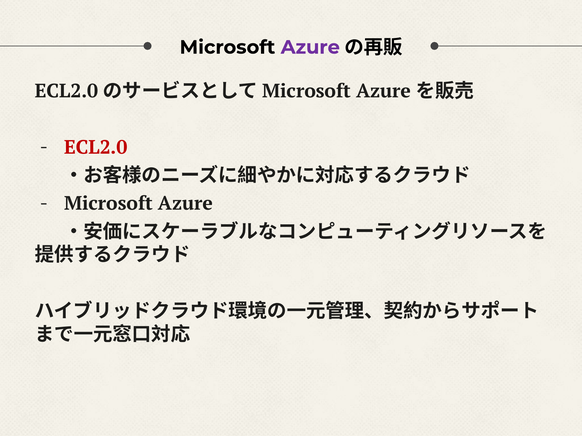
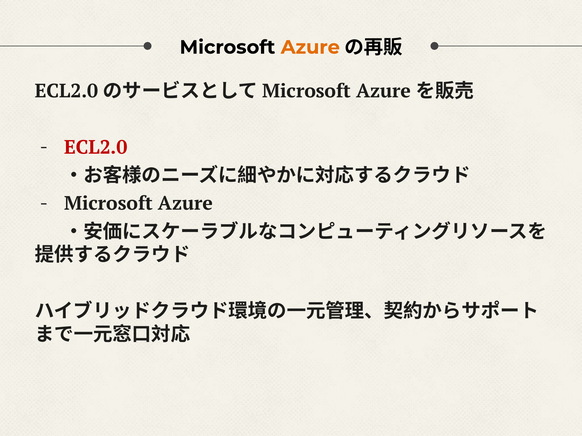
Azure colour: purple -> orange (310, 47)
